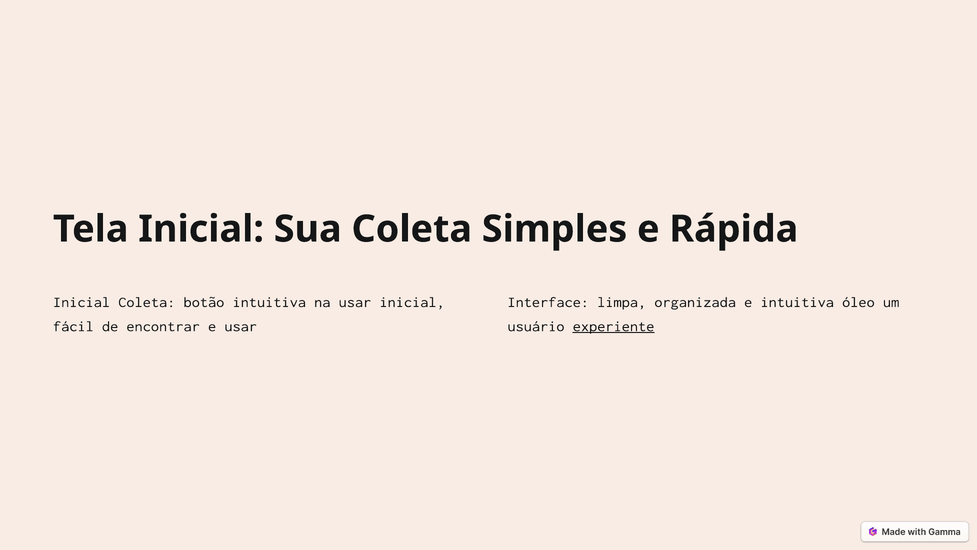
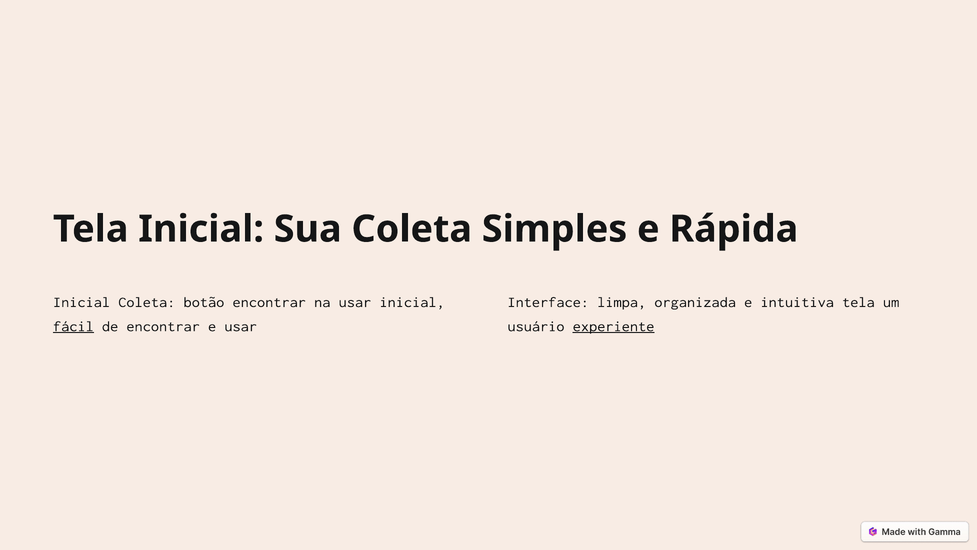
botão intuitiva: intuitiva -> encontrar (269, 302)
intuitiva óleo: óleo -> tela (858, 302)
fácil underline: none -> present (73, 326)
